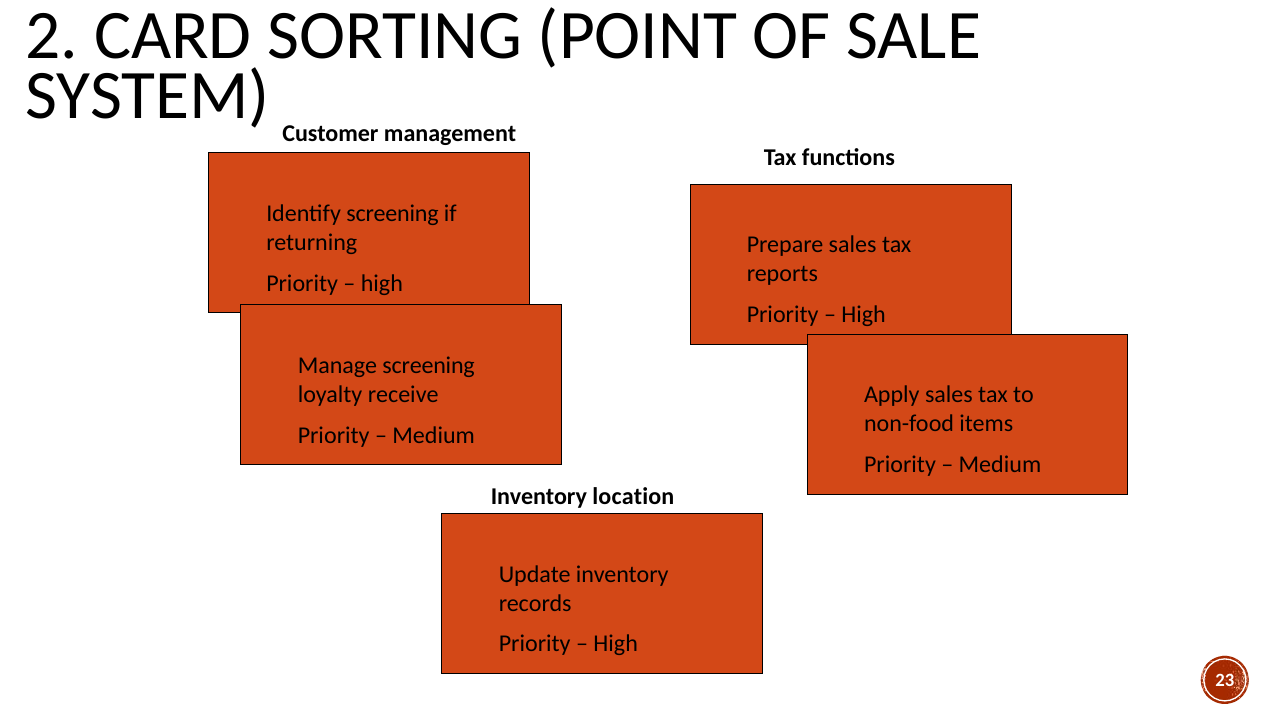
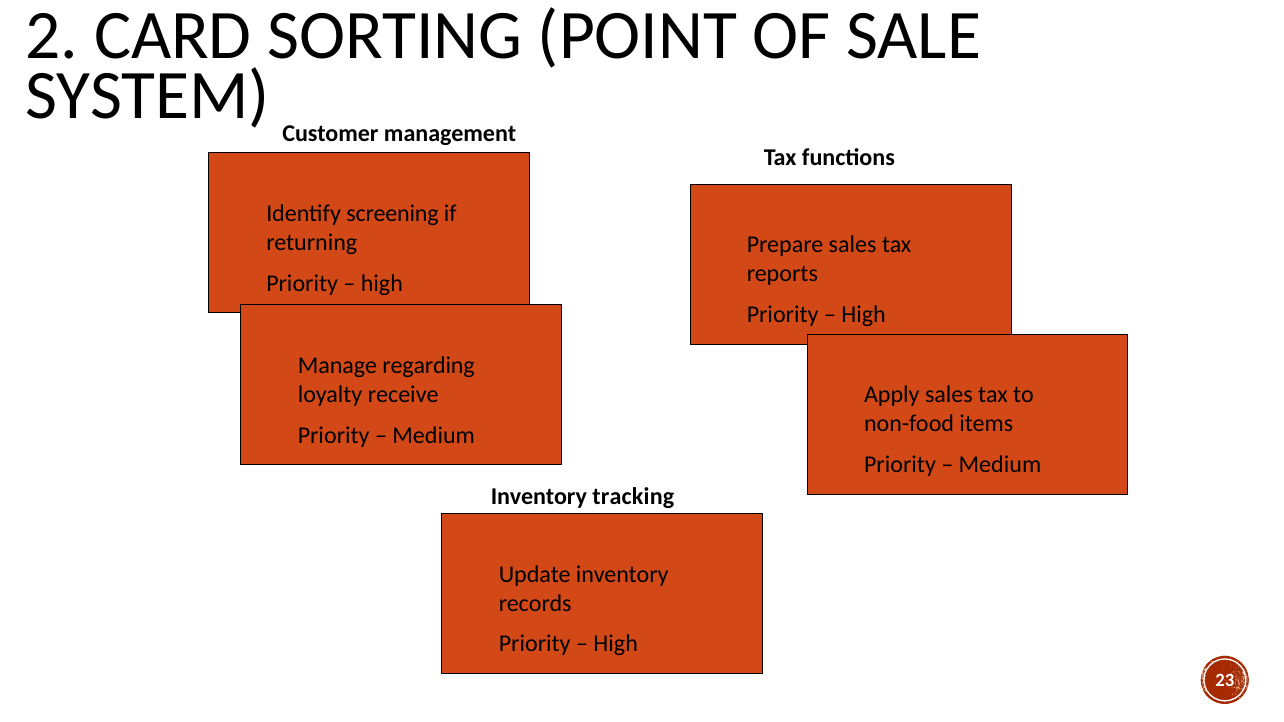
Manage screening: screening -> regarding (429, 365)
location: location -> tracking (633, 496)
